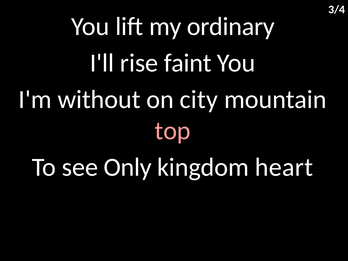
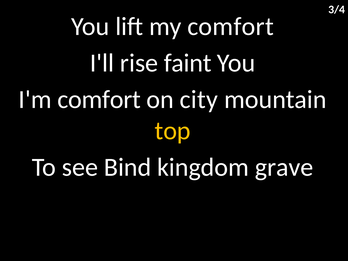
my ordinary: ordinary -> comfort (231, 26)
I'm without: without -> comfort (99, 99)
top colour: pink -> yellow (173, 131)
Only: Only -> Bind (128, 167)
heart: heart -> grave (284, 167)
